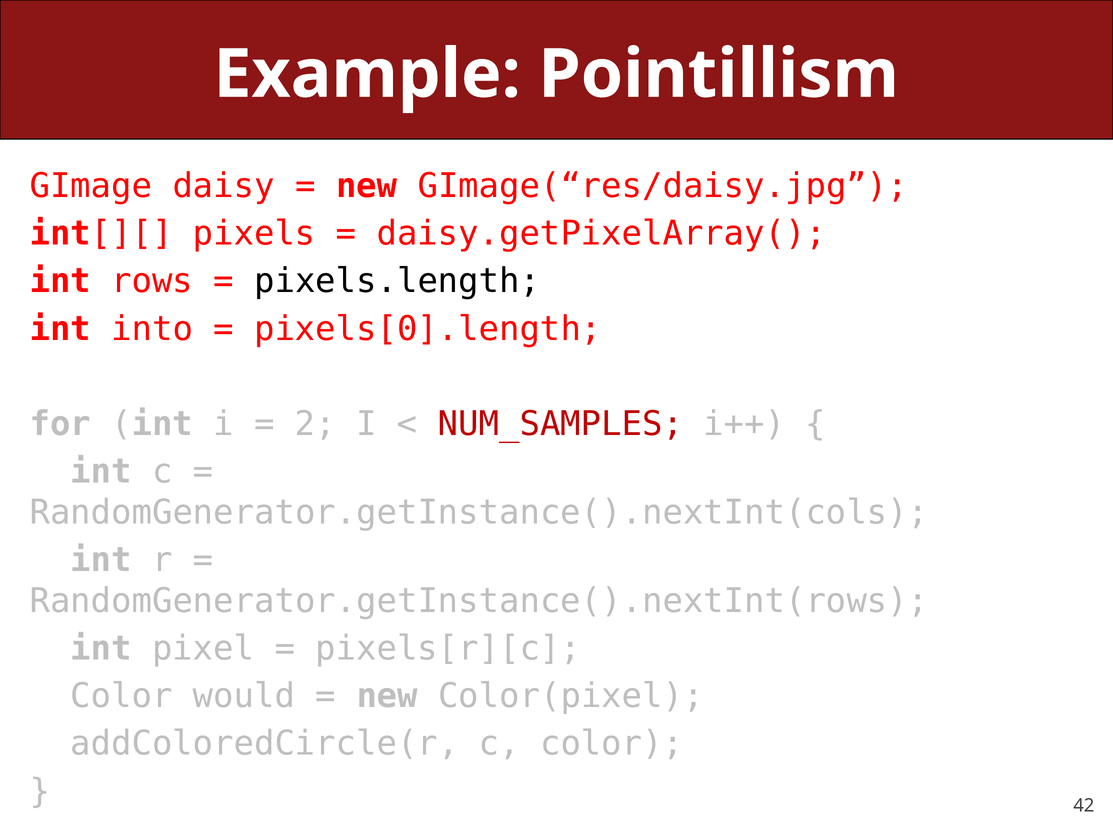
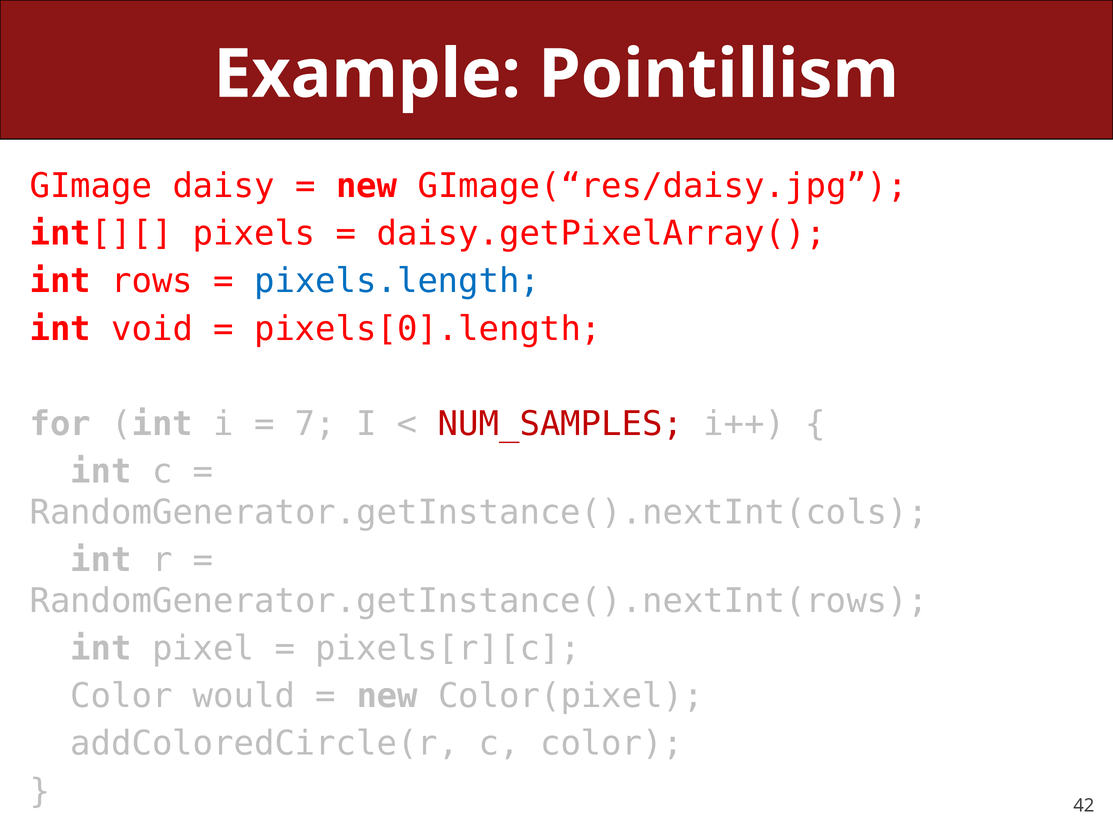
pixels.length colour: black -> blue (397, 281)
into: into -> void (152, 329)
2: 2 -> 7 (315, 424)
